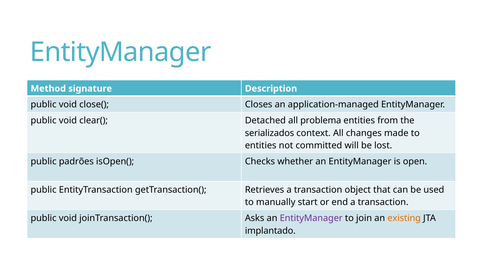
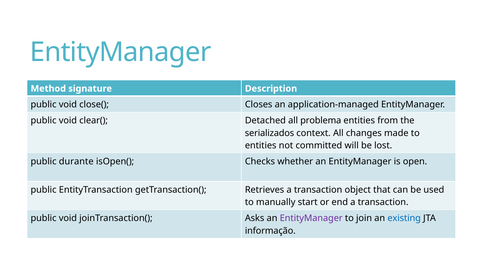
padrões: padrões -> durante (76, 162)
existing colour: orange -> blue (404, 219)
implantado: implantado -> informação (270, 231)
